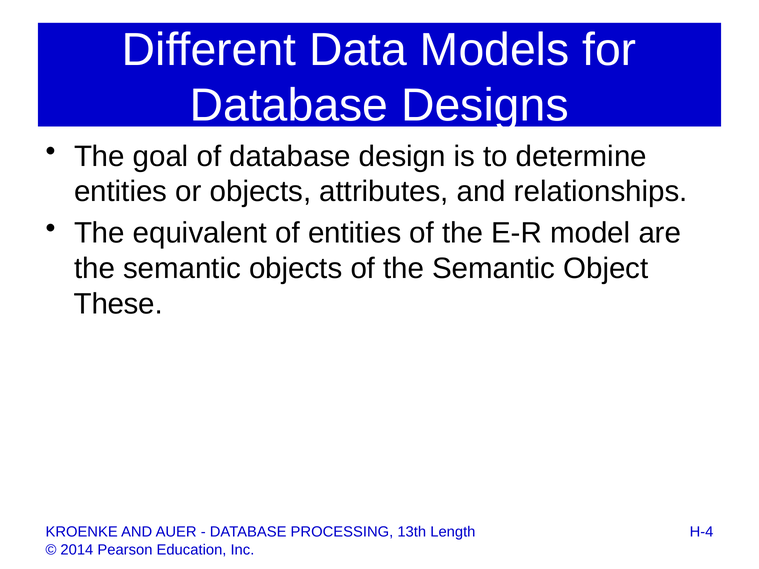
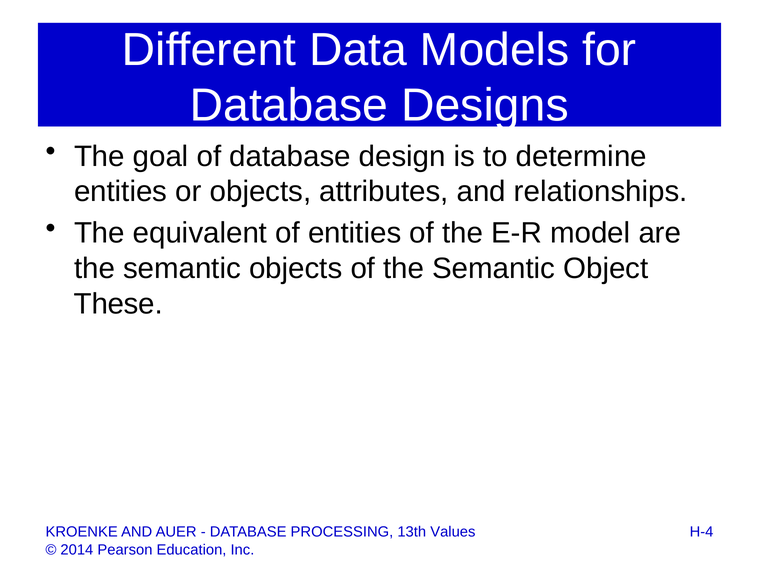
Length: Length -> Values (453, 532)
